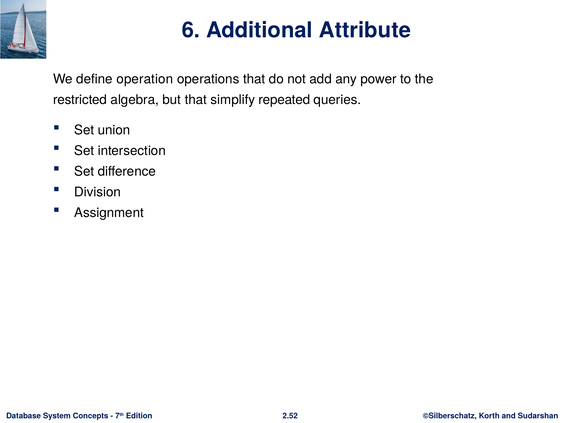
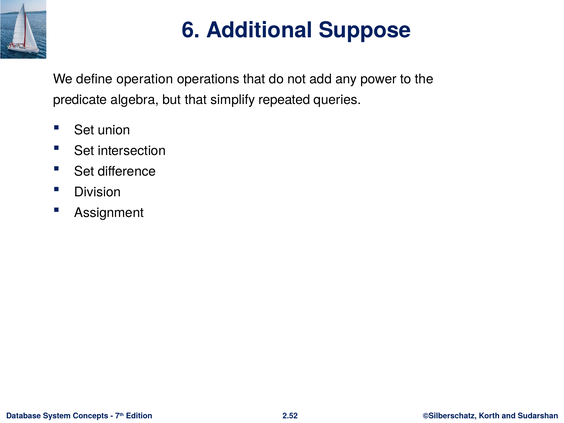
Attribute: Attribute -> Suppose (365, 30)
restricted: restricted -> predicate (80, 100)
